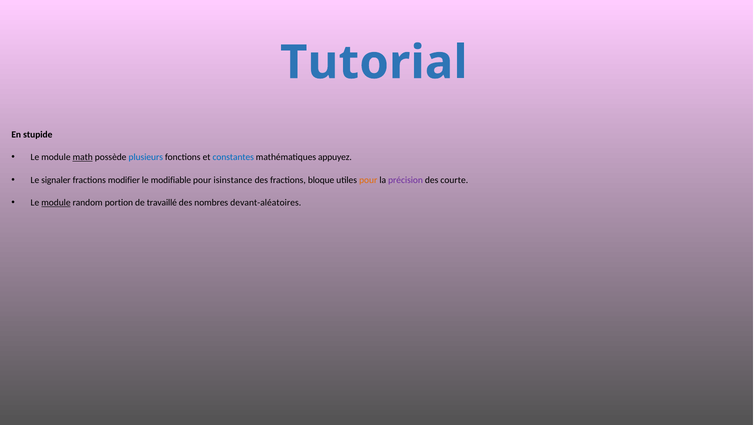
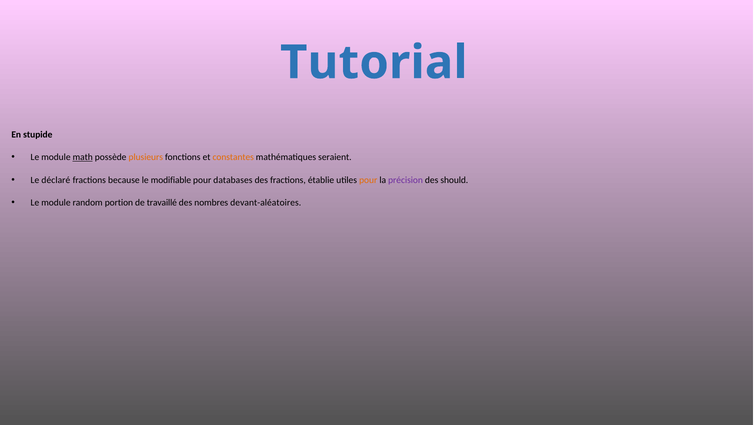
plusieurs colour: blue -> orange (146, 157)
constantes colour: blue -> orange (233, 157)
appuyez: appuyez -> seraient (335, 157)
signaler: signaler -> déclaré (56, 180)
modifier: modifier -> because (124, 180)
isinstance: isinstance -> databases (233, 180)
bloque: bloque -> établie (321, 180)
courte: courte -> should (454, 180)
module underline: present -> none (56, 202)
